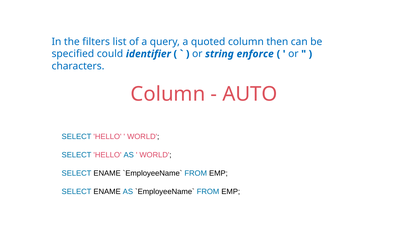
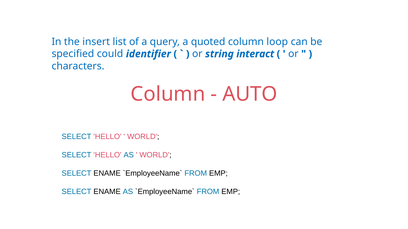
filters: filters -> insert (96, 42)
then: then -> loop (277, 42)
enforce: enforce -> interact (255, 54)
